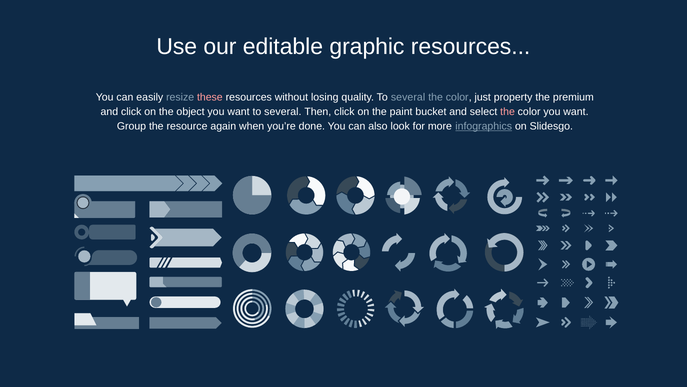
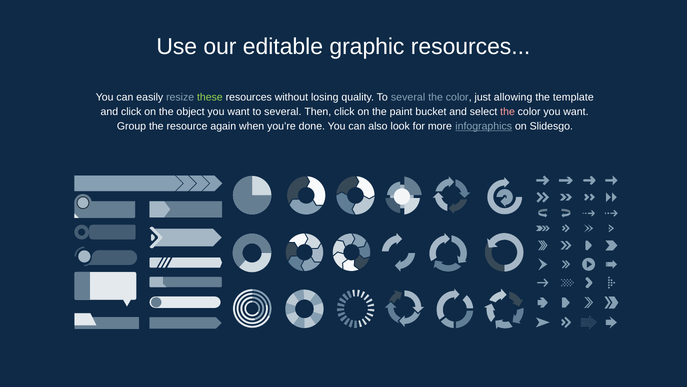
these colour: pink -> light green (210, 97)
property: property -> allowing (513, 97)
premium: premium -> template (573, 97)
